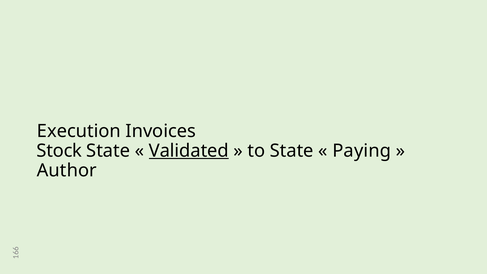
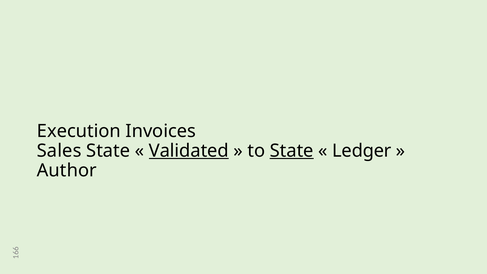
Stock: Stock -> Sales (59, 151)
State underline: none -> present (292, 151)
Paying: Paying -> Ledger (362, 151)
